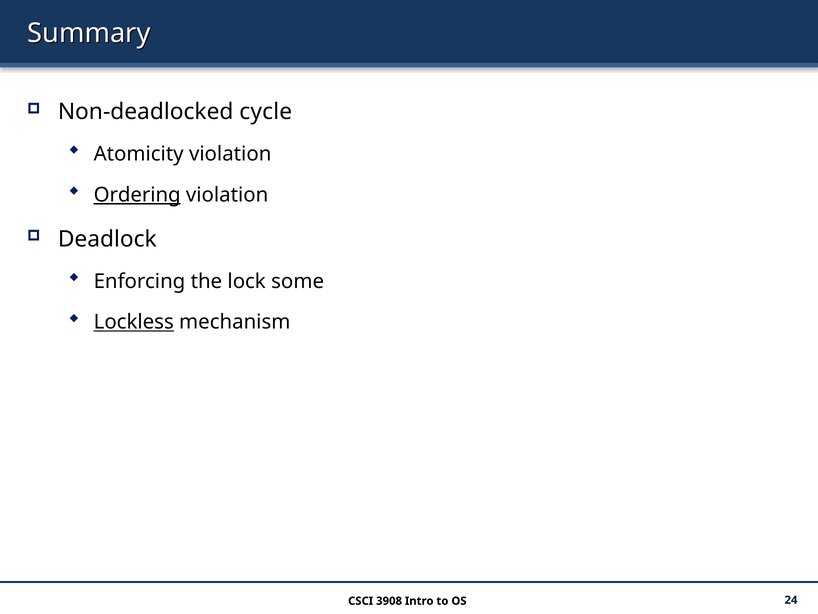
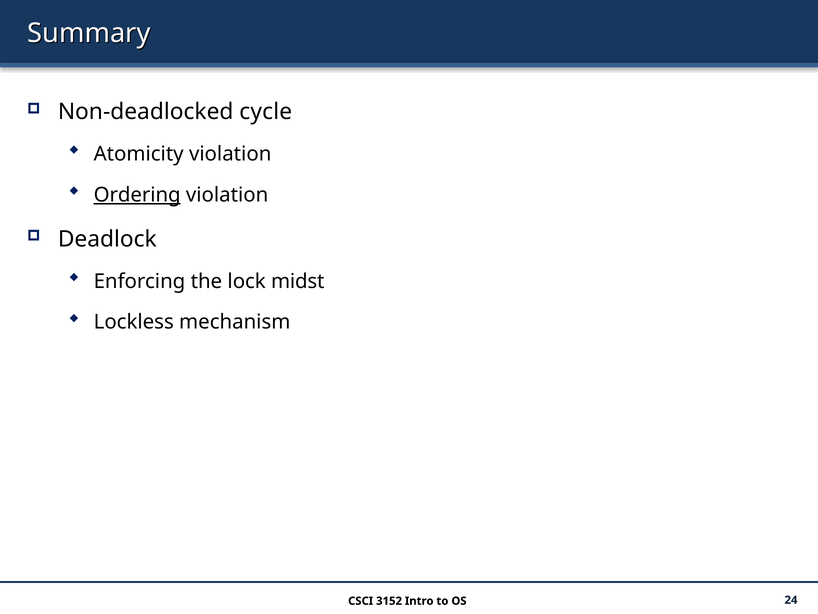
some: some -> midst (298, 281)
Lockless underline: present -> none (134, 322)
3908: 3908 -> 3152 (389, 601)
